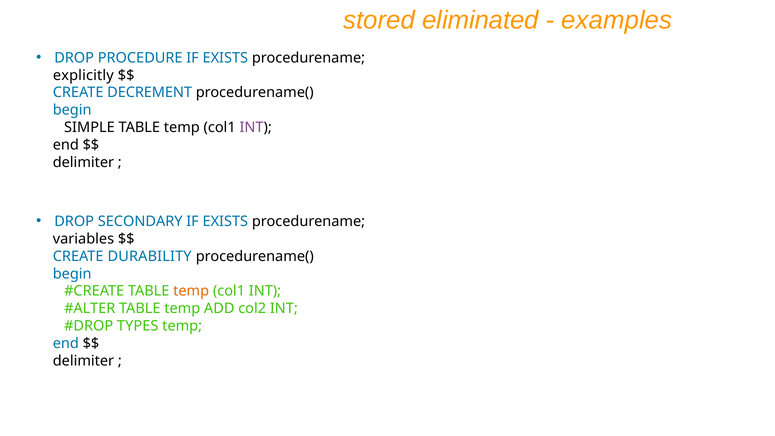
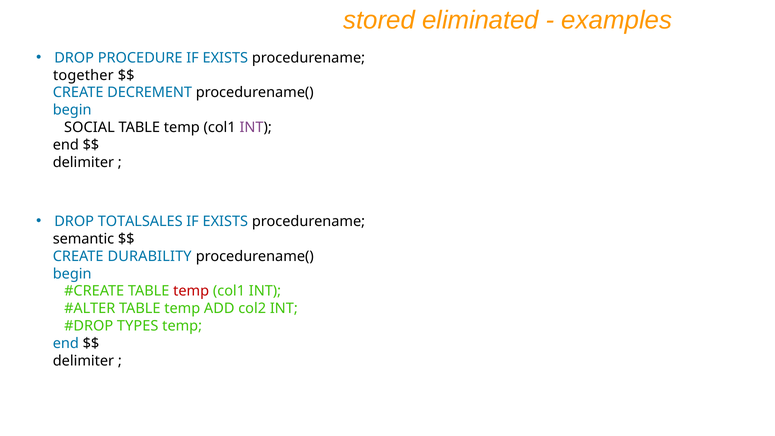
explicitly: explicitly -> together (83, 75)
SIMPLE: SIMPLE -> SOCIAL (89, 128)
SECONDARY: SECONDARY -> TOTALSALES (140, 221)
variables: variables -> semantic (83, 239)
temp colour: orange -> red (191, 291)
